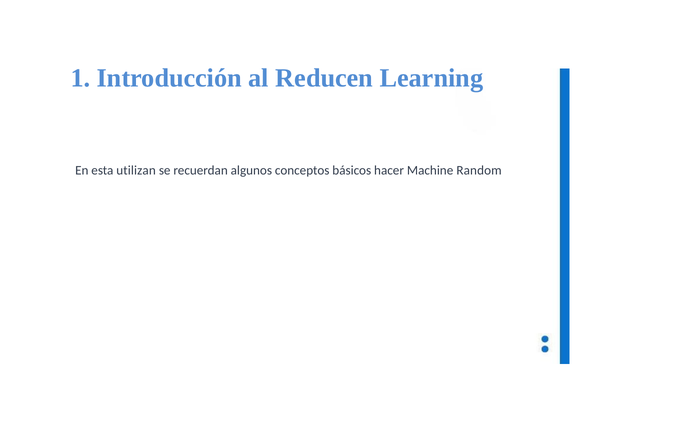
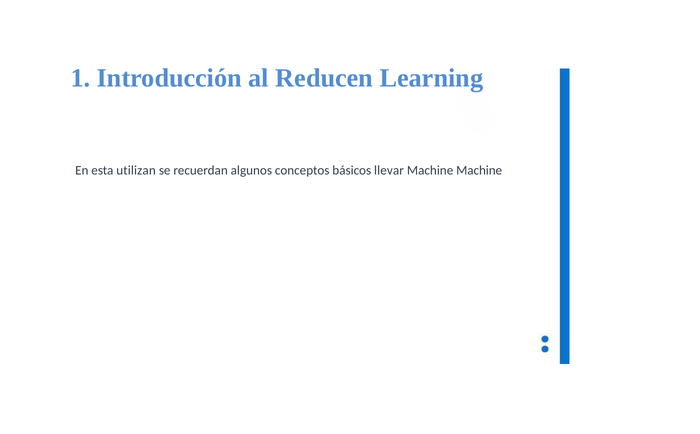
hacer: hacer -> llevar (389, 171)
Machine Random: Random -> Machine (479, 171)
